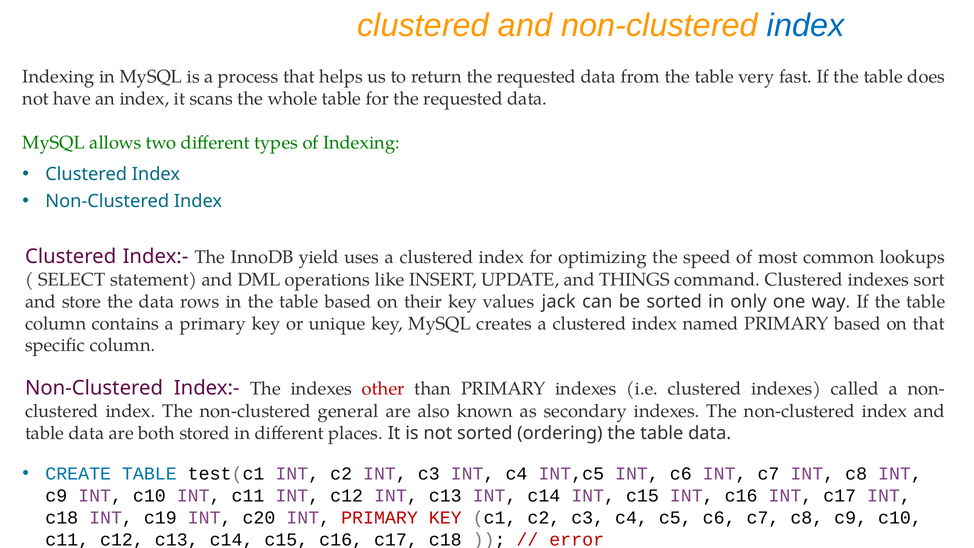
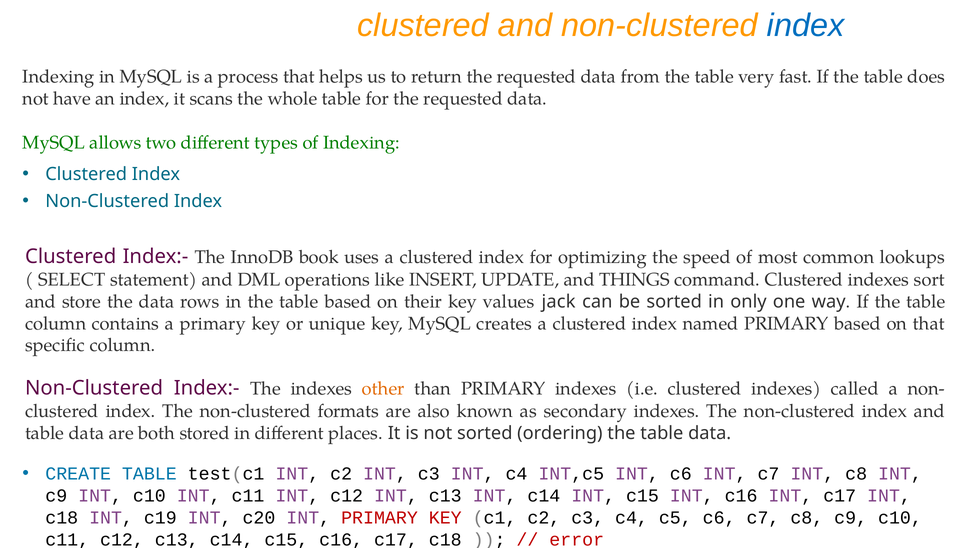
yield: yield -> book (319, 257)
other colour: red -> orange (383, 389)
general: general -> formats (348, 411)
